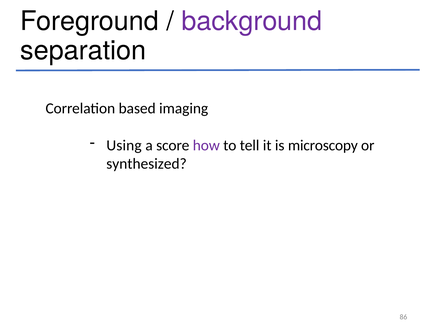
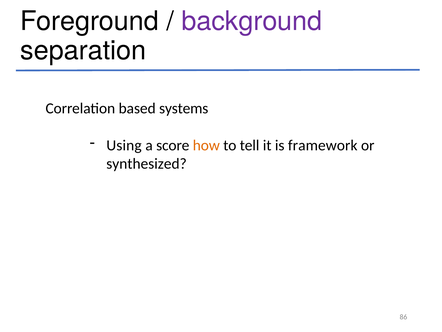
imaging: imaging -> systems (184, 108)
how colour: purple -> orange (206, 145)
microscopy: microscopy -> framework (323, 145)
